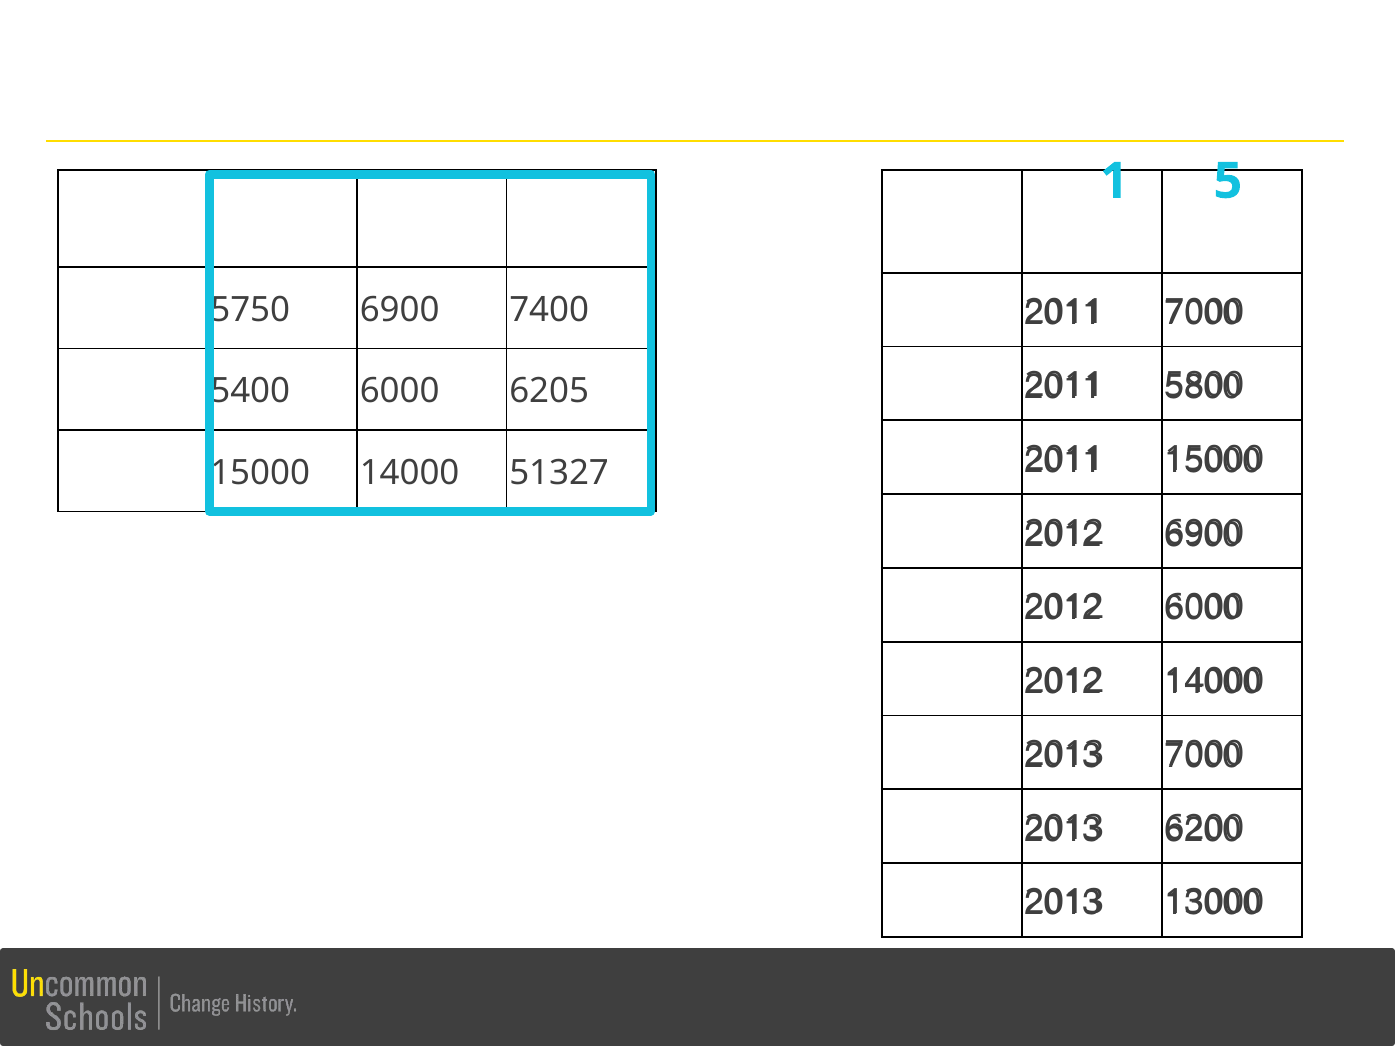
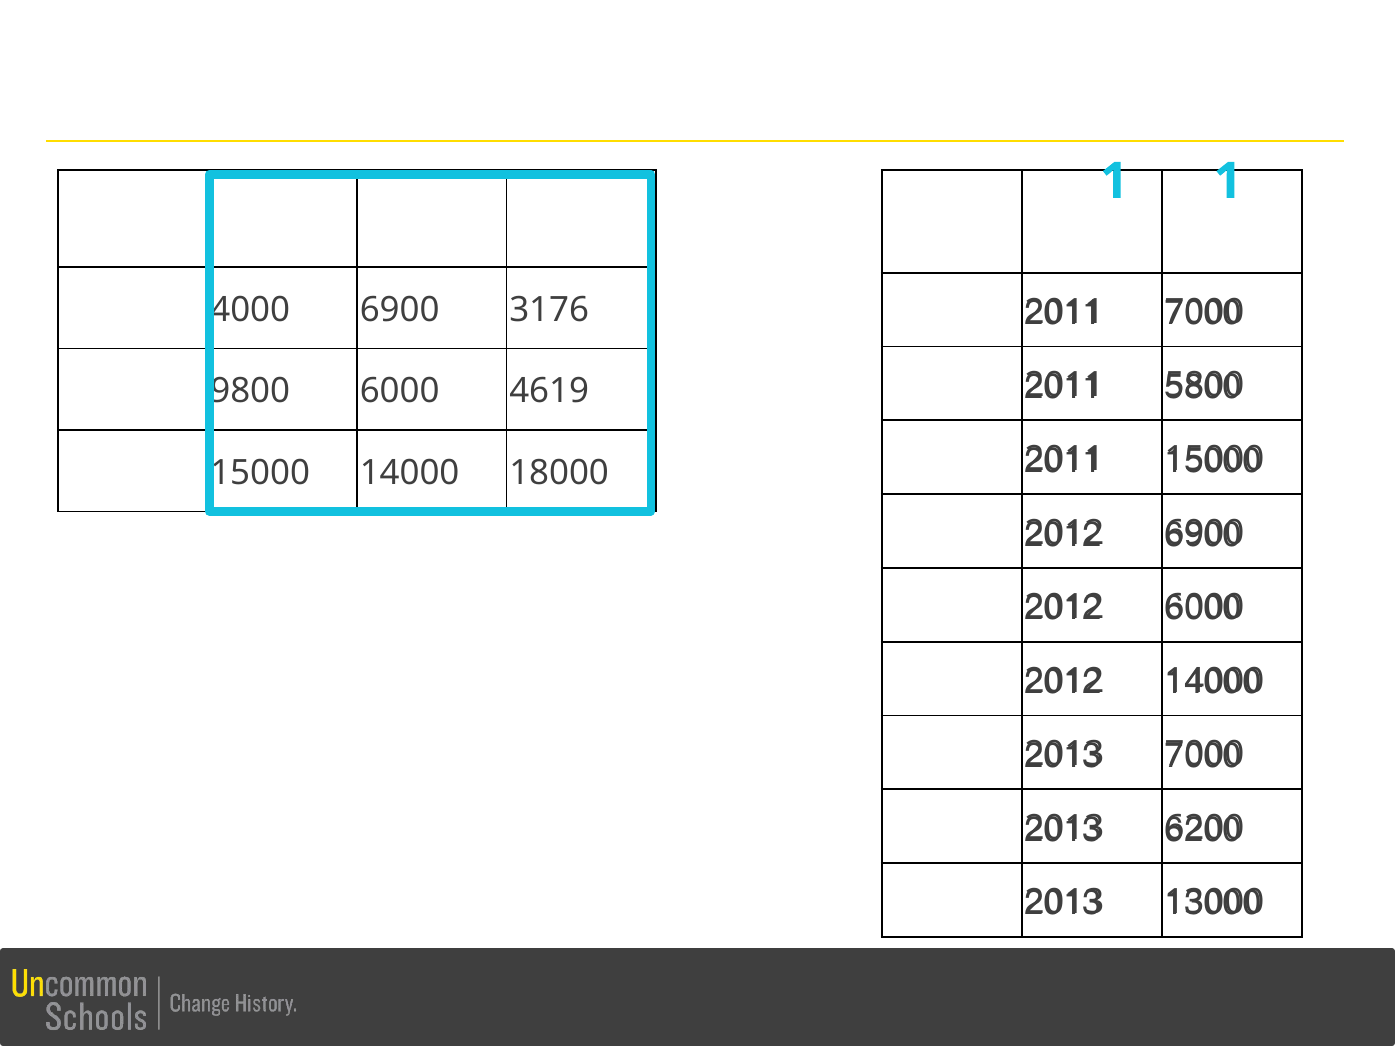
1 5: 5 -> 1 (1228, 181)
5750: 5750 -> 4000 (250, 310)
7400: 7400 -> 3176 (549, 310)
5400: 5400 -> 9800 (250, 391)
6205: 6205 -> 4619 (549, 391)
51327: 51327 -> 18000 (559, 473)
